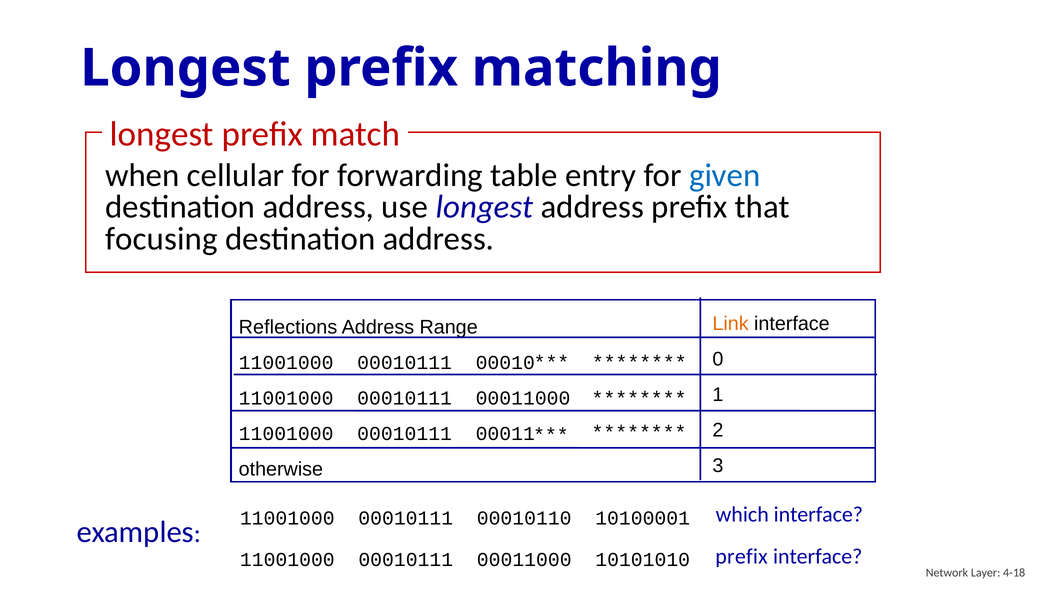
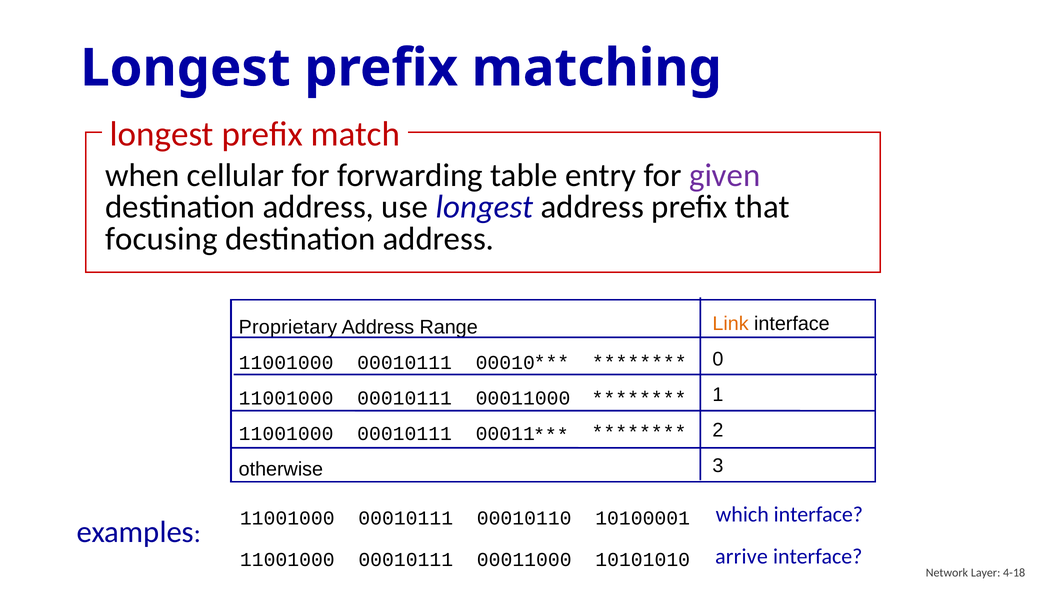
given colour: blue -> purple (725, 176)
Reflections: Reflections -> Proprietary (288, 327)
prefix: prefix -> arrive (741, 557)
